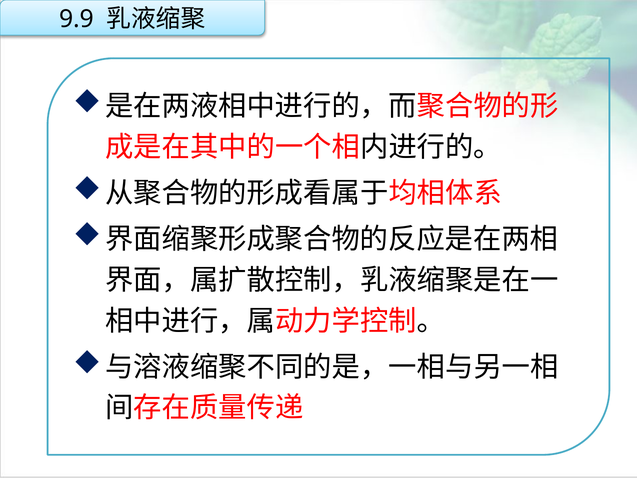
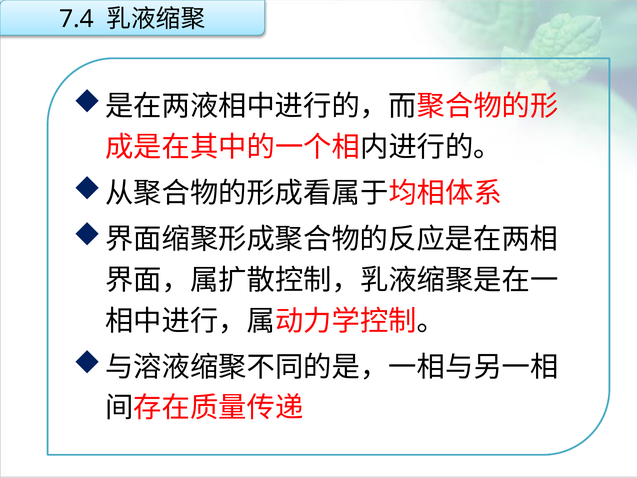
9.9: 9.9 -> 7.4 (77, 19)
